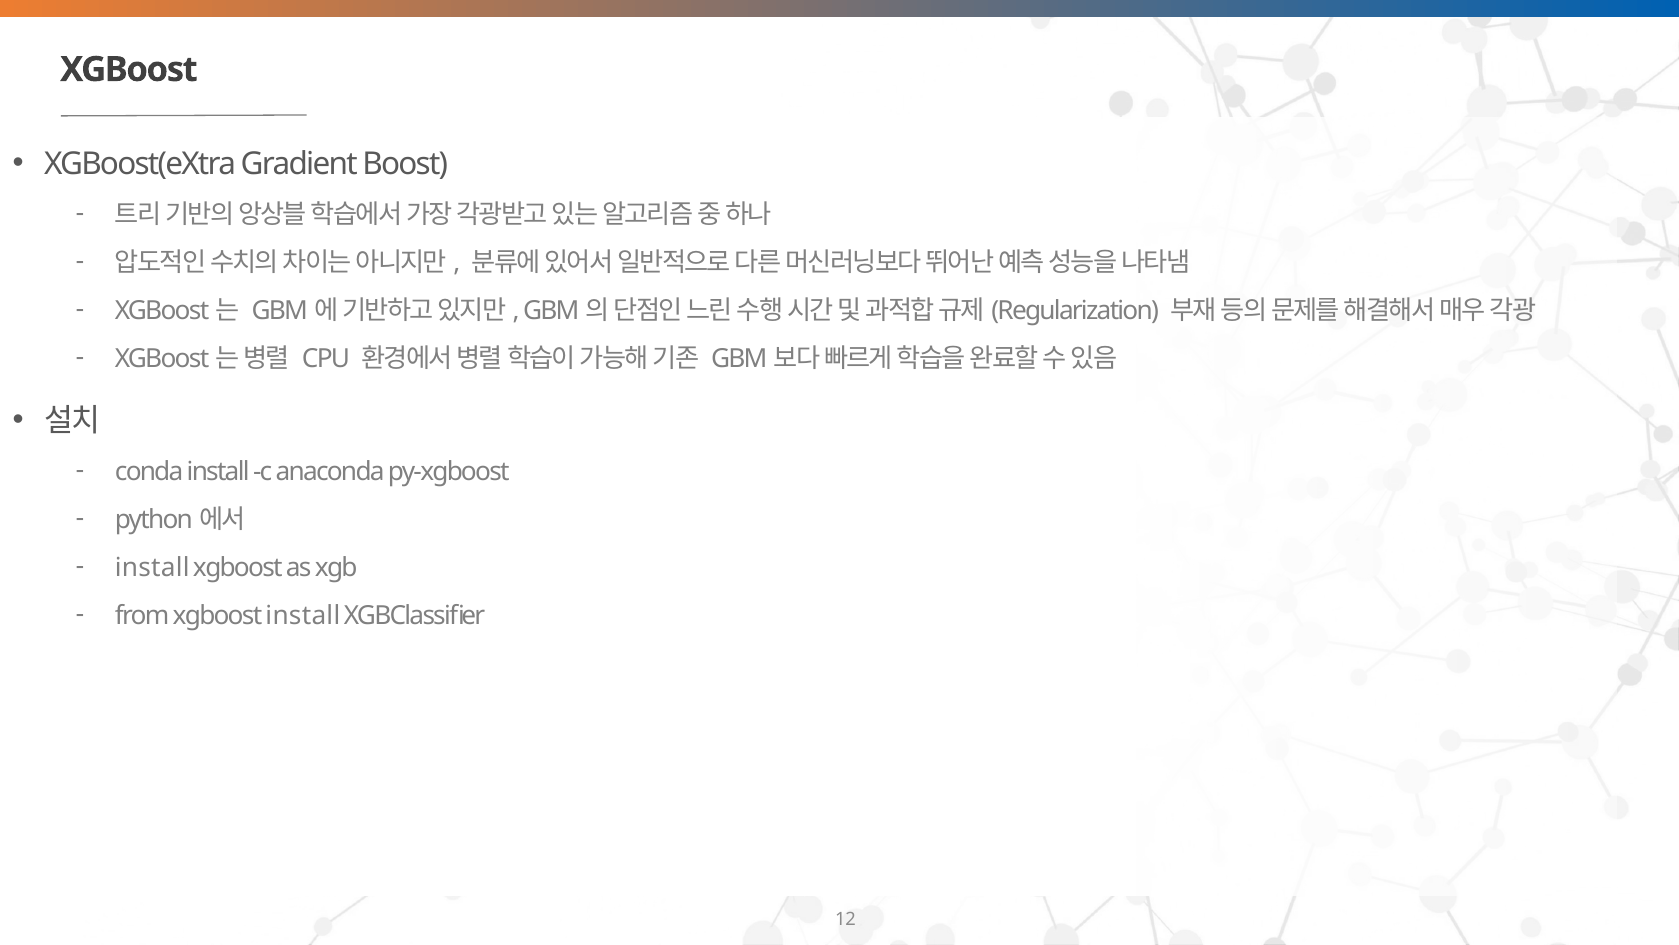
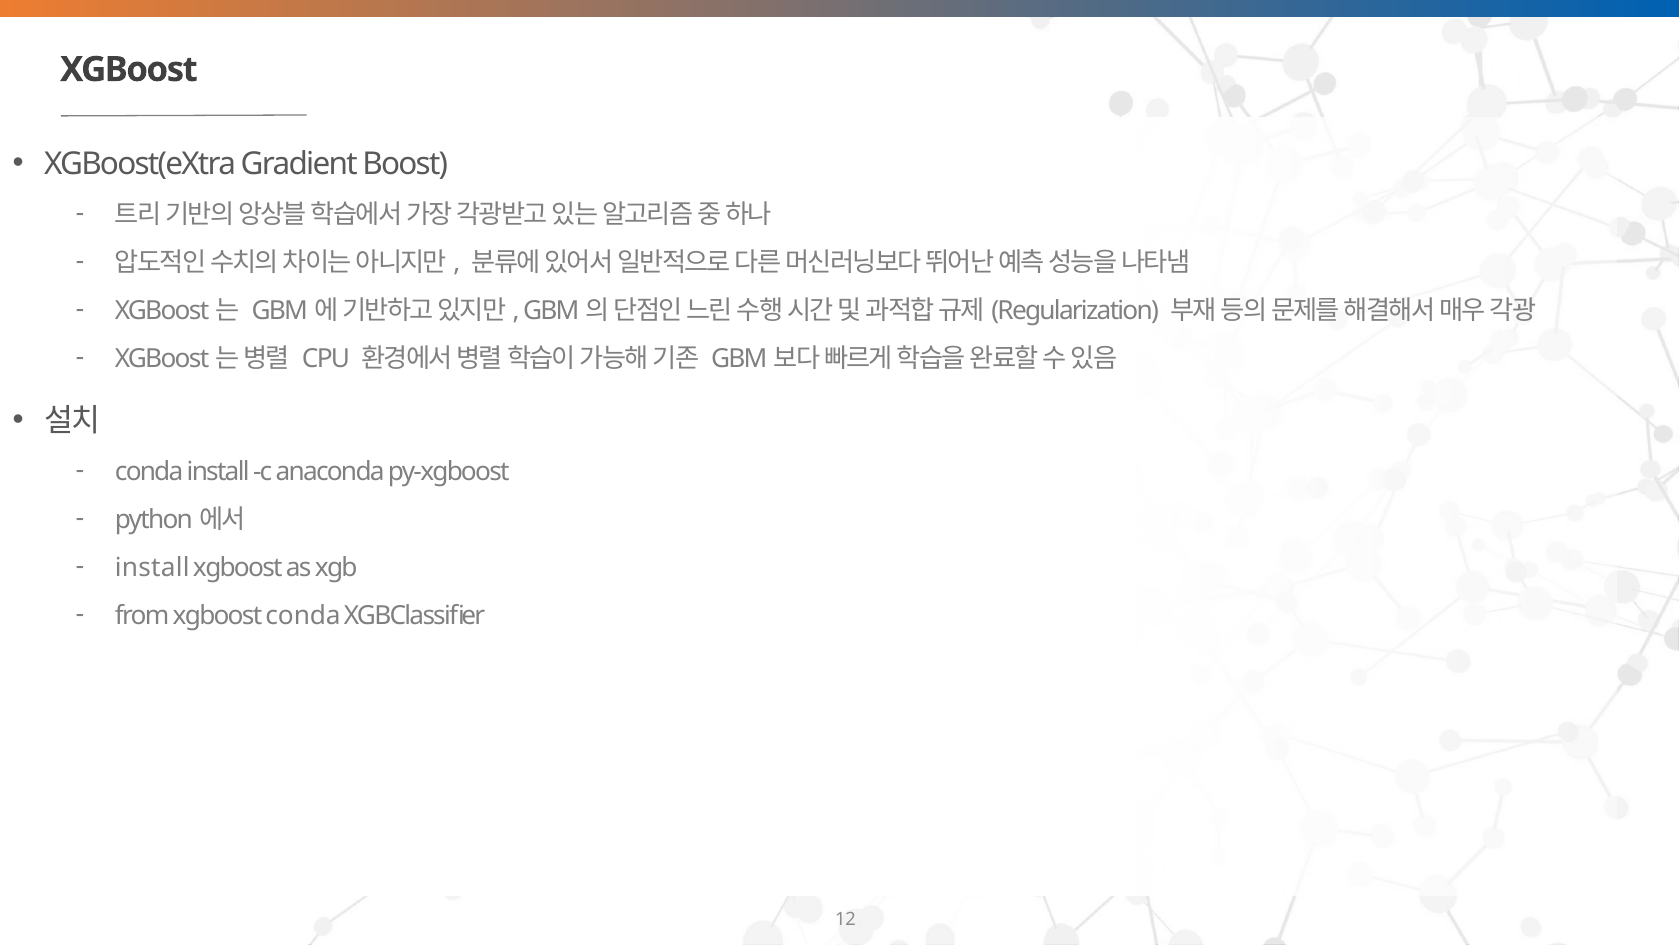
xgboost install: install -> conda (303, 615)
